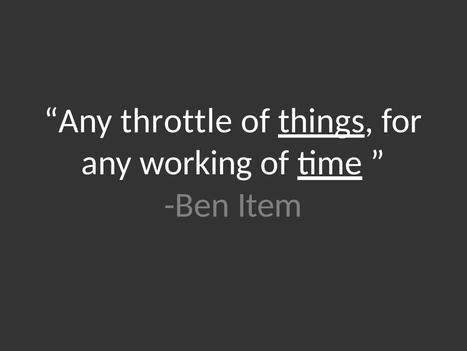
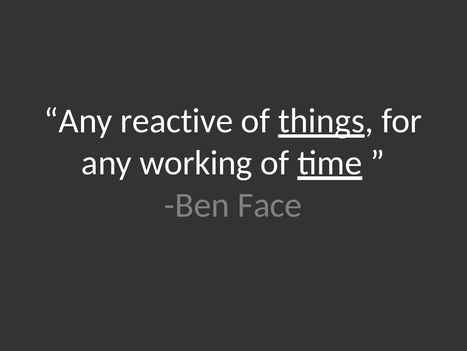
throttle: throttle -> reactive (177, 121)
Item: Item -> Face (270, 205)
